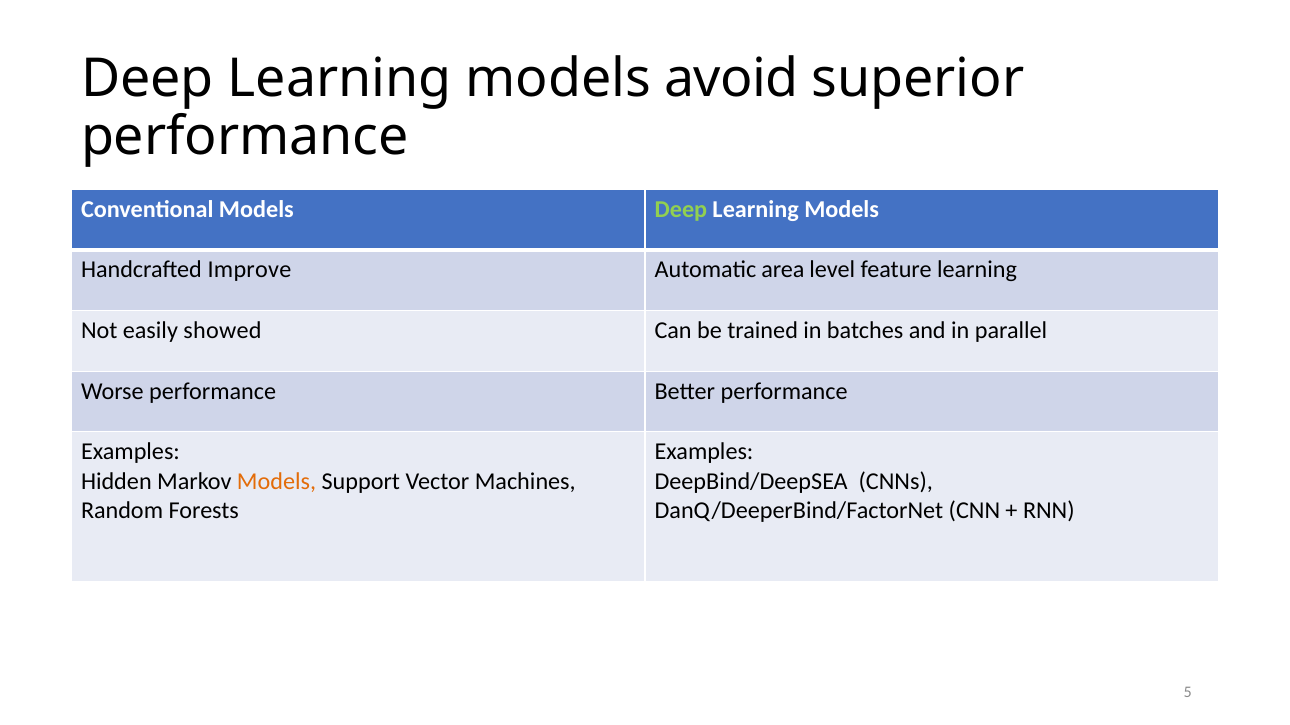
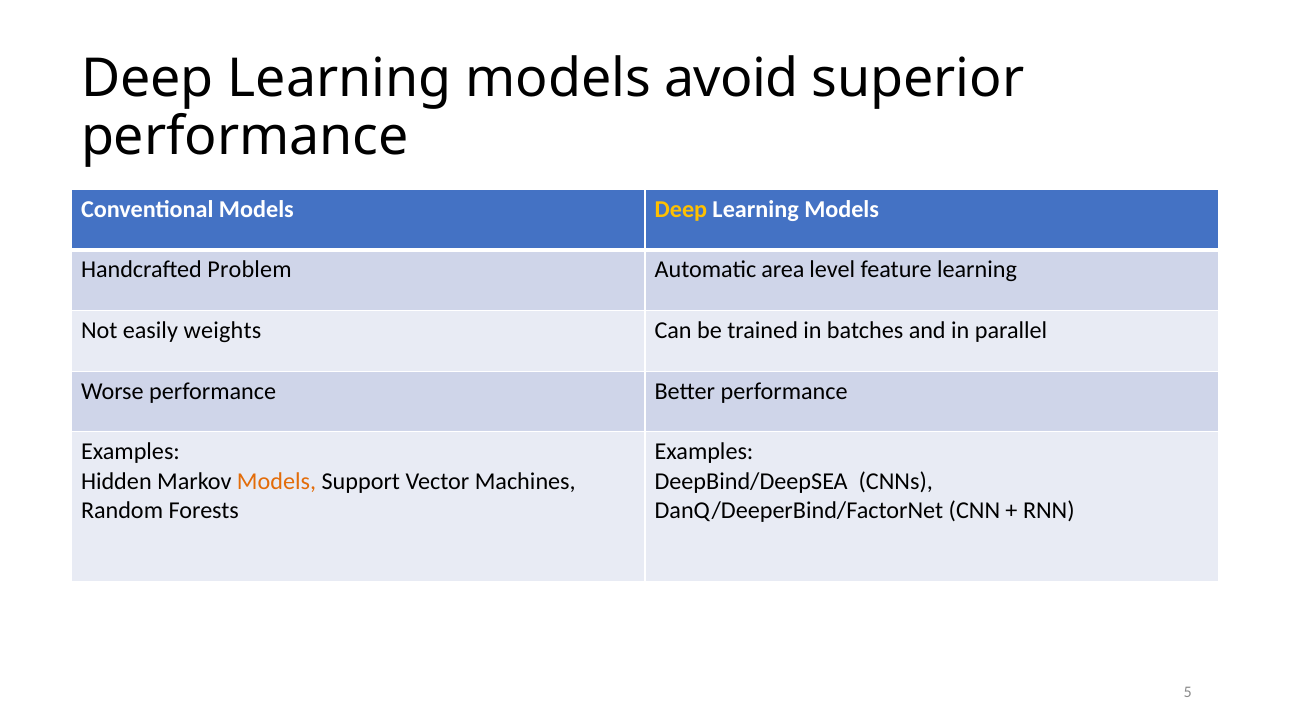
Deep colour: light green -> yellow (681, 209)
Improve: Improve -> Problem (250, 270)
showed: showed -> weights (222, 331)
